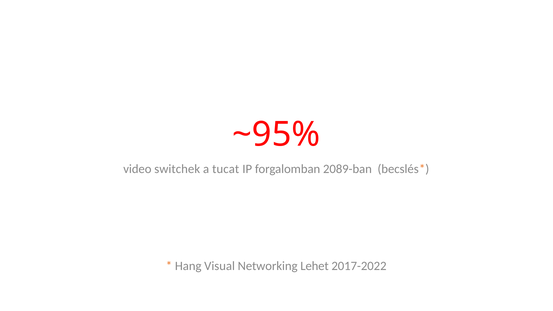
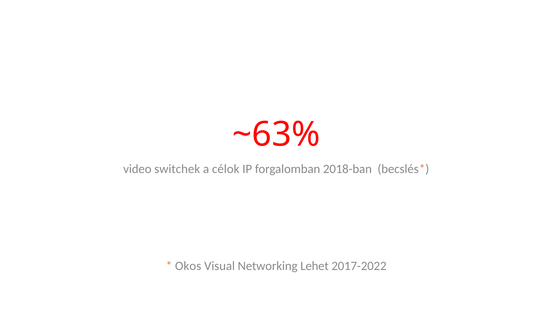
~95%: ~95% -> ~63% (276, 135)
tucat: tucat -> célok (226, 169)
2089-ban: 2089-ban -> 2018-ban (347, 169)
Hang: Hang -> Okos (188, 266)
